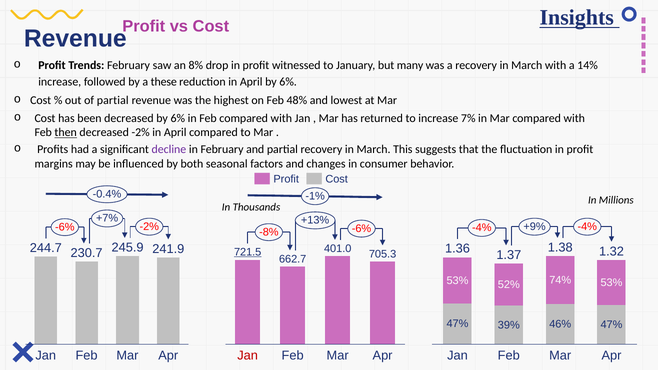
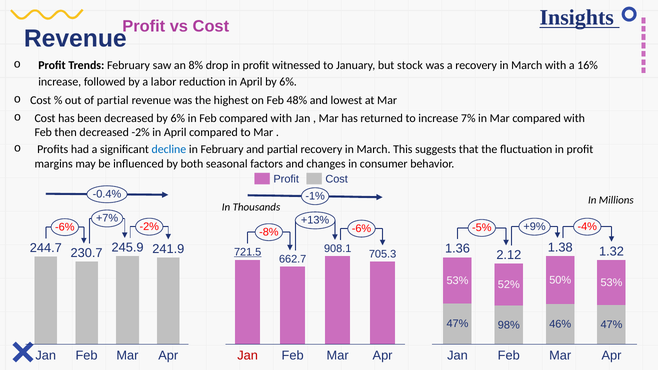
many: many -> stock (410, 66)
14%: 14% -> 16% (588, 66)
these: these -> labor (164, 82)
then underline: present -> none (66, 133)
decline colour: purple -> blue (169, 150)
-4%: -4% -> -5% (482, 228)
1.37: 1.37 -> 2.12 (509, 255)
401.0: 401.0 -> 908.1 (338, 249)
74%: 74% -> 50% (560, 280)
39%: 39% -> 98% (509, 325)
